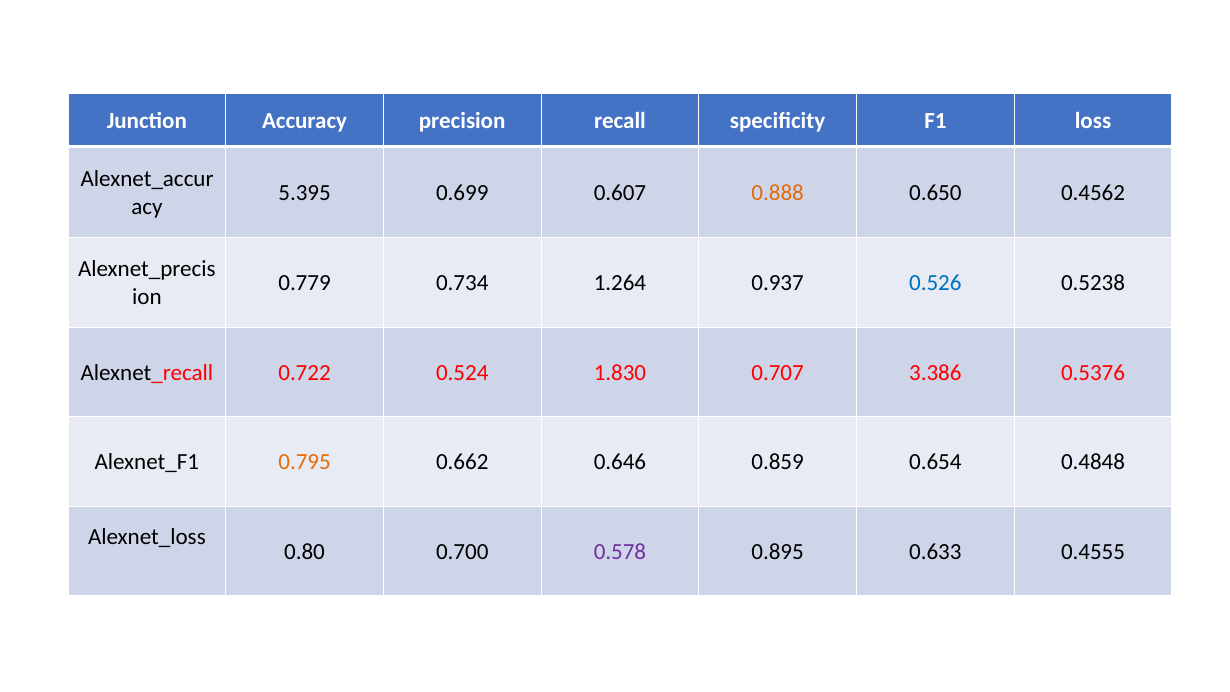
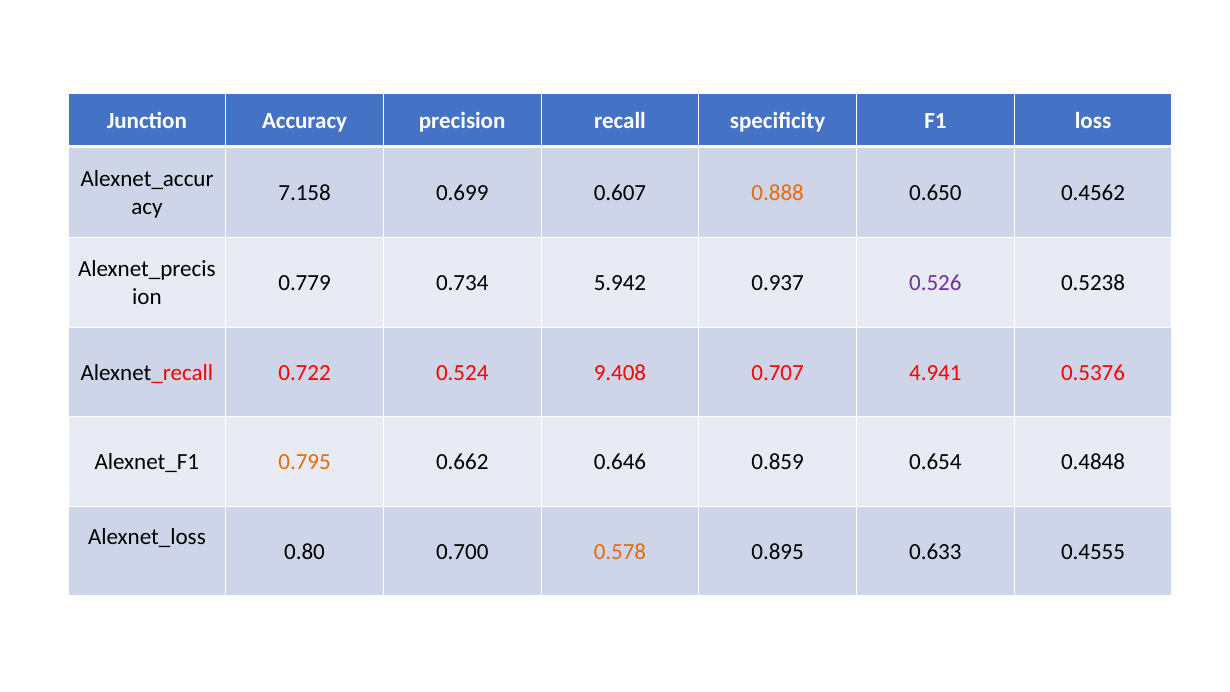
5.395: 5.395 -> 7.158 (305, 193)
1.264: 1.264 -> 5.942 (620, 283)
0.526 colour: blue -> purple (935, 283)
1.830: 1.830 -> 9.408 (620, 372)
3.386: 3.386 -> 4.941 (935, 372)
0.578 colour: purple -> orange (620, 551)
